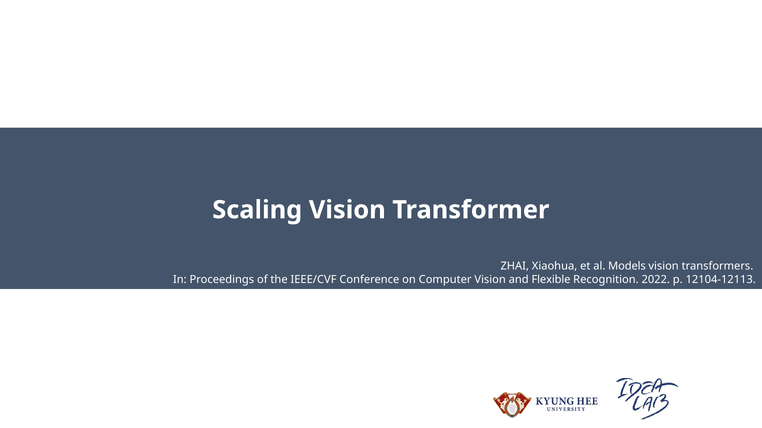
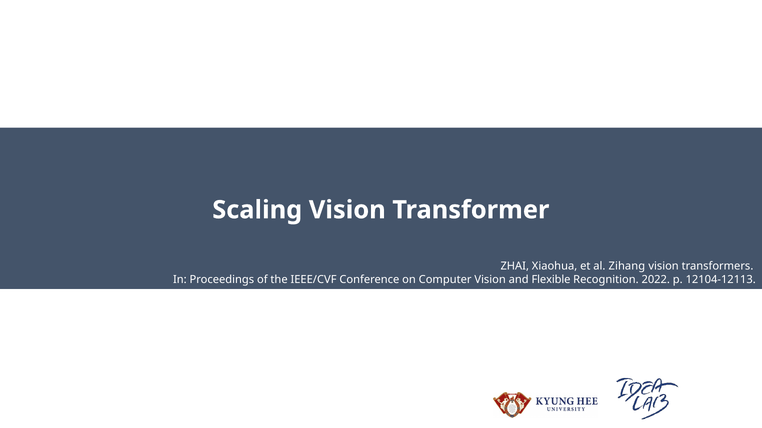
Models: Models -> Zihang (627, 267)
